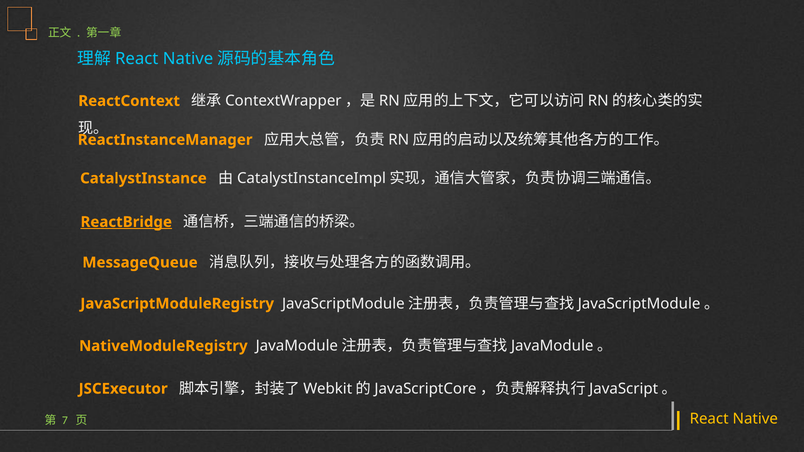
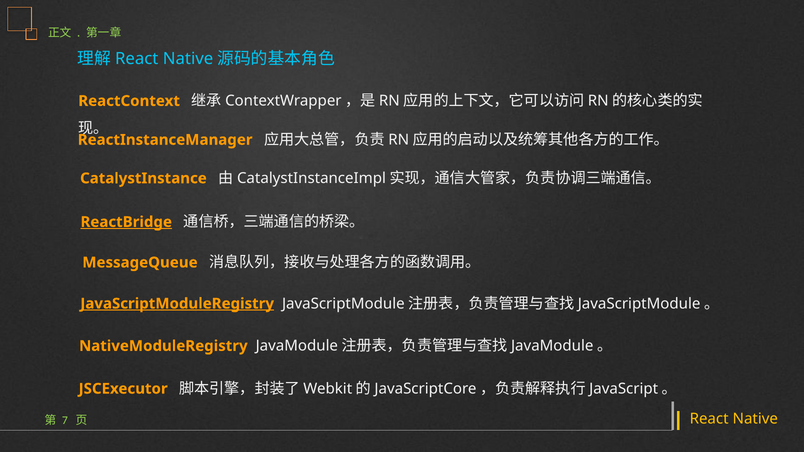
JavaScriptModuleRegistry underline: none -> present (177, 304)
